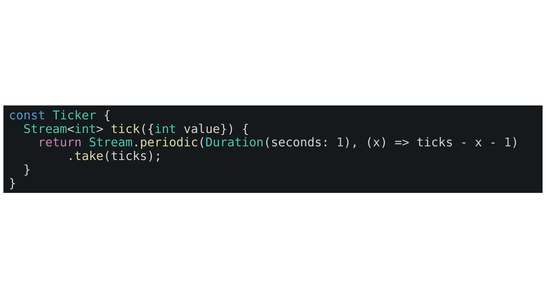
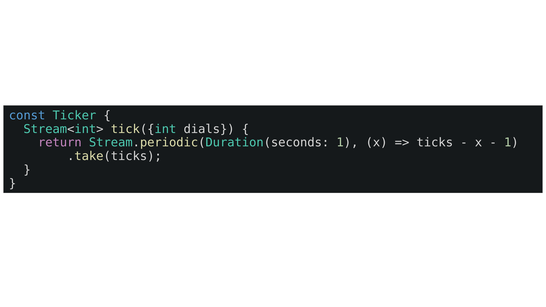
value: value -> dials (209, 129)
